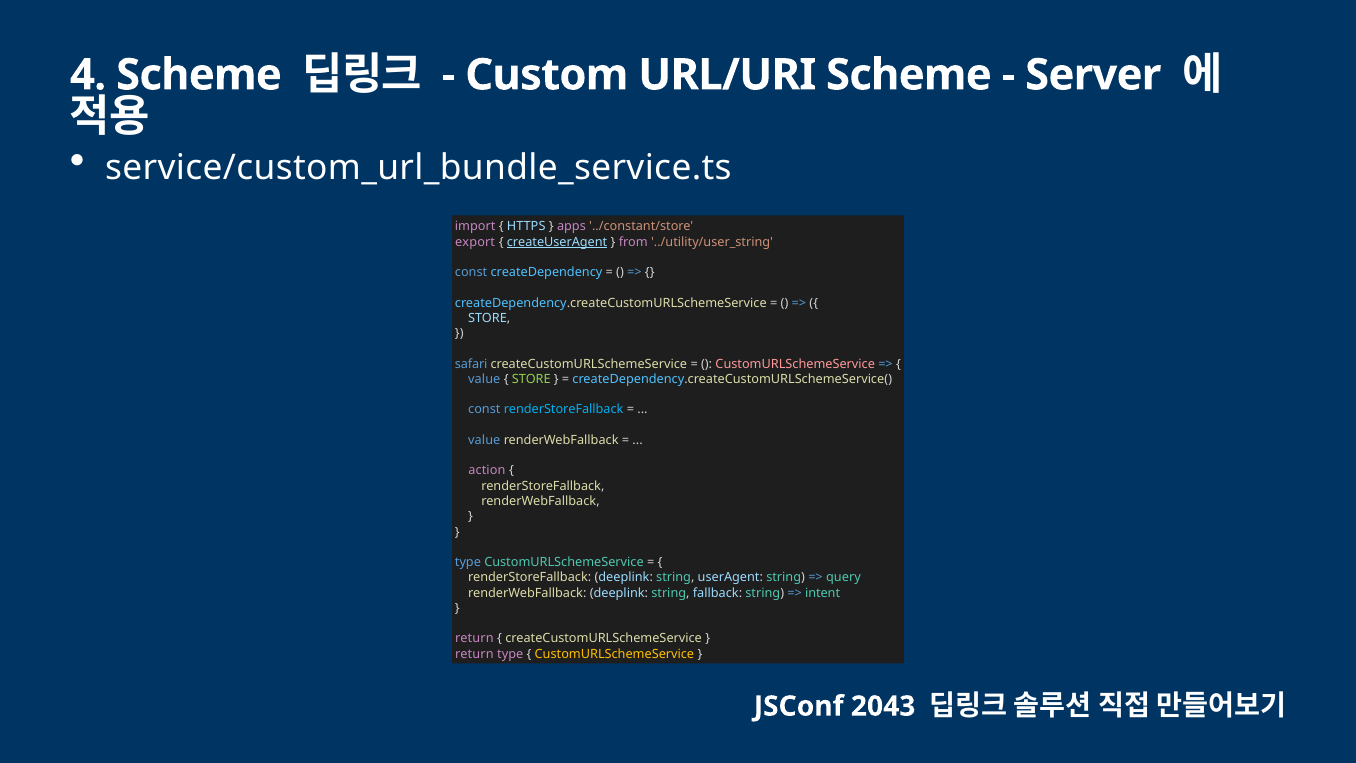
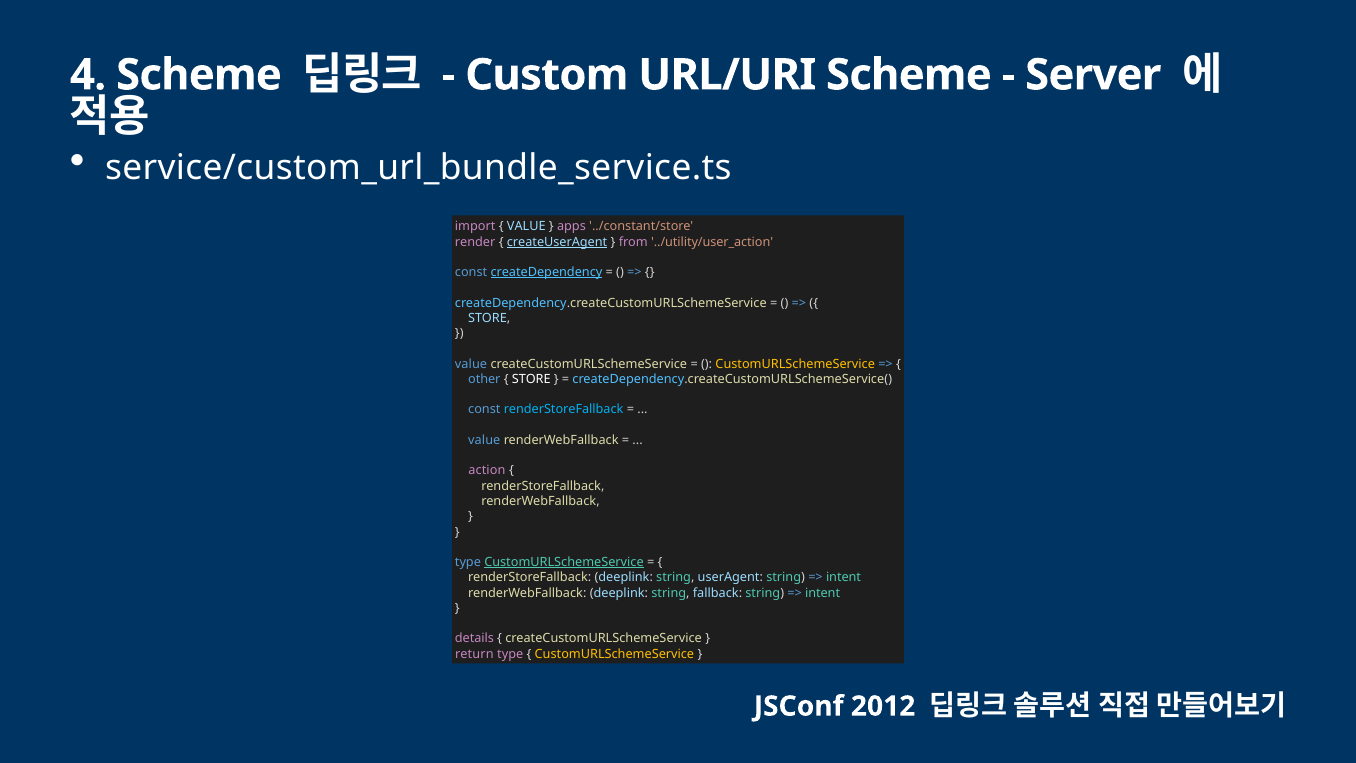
HTTPS: HTTPS -> VALUE (526, 227)
export: export -> render (475, 242)
../utility/user_string: ../utility/user_string -> ../utility/user_action (712, 242)
createDependency underline: none -> present (546, 272)
safari: safari -> value (471, 364)
CustomURLSchemeService colour: pink -> yellow (795, 364)
value: value -> other (484, 379)
STORE colour: light green -> white (531, 379)
CustomURLSchemeService underline: none -> present (564, 562)
query: query -> intent (844, 577)
return: return -> details (474, 638)
2043: 2043 -> 2012 (883, 706)
